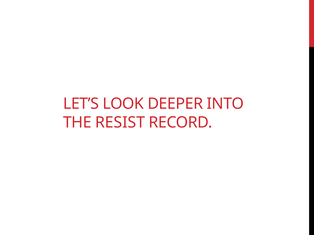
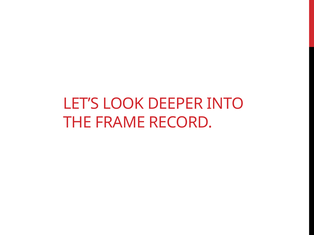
RESIST: RESIST -> FRAME (120, 123)
